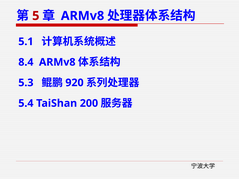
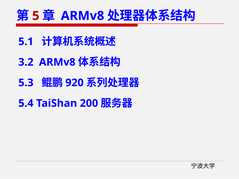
8.4: 8.4 -> 3.2 (26, 62)
